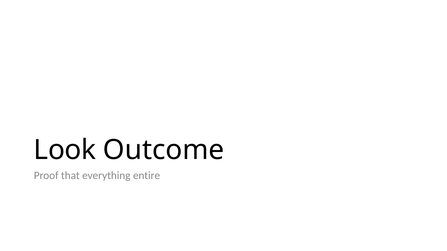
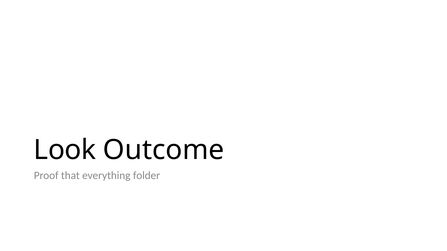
entire: entire -> folder (147, 176)
